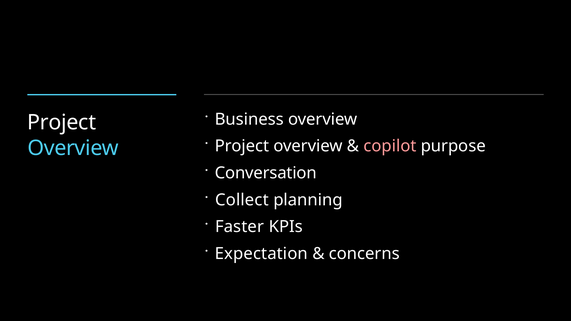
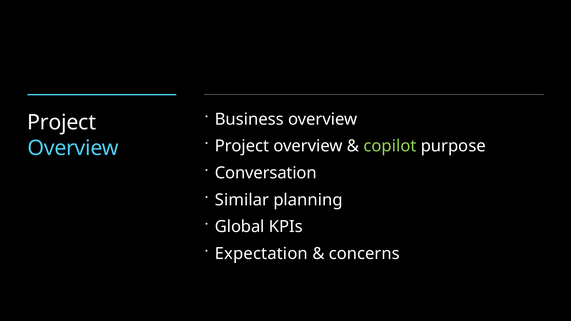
copilot colour: pink -> light green (390, 146)
Collect: Collect -> Similar (242, 200)
Faster: Faster -> Global (240, 227)
